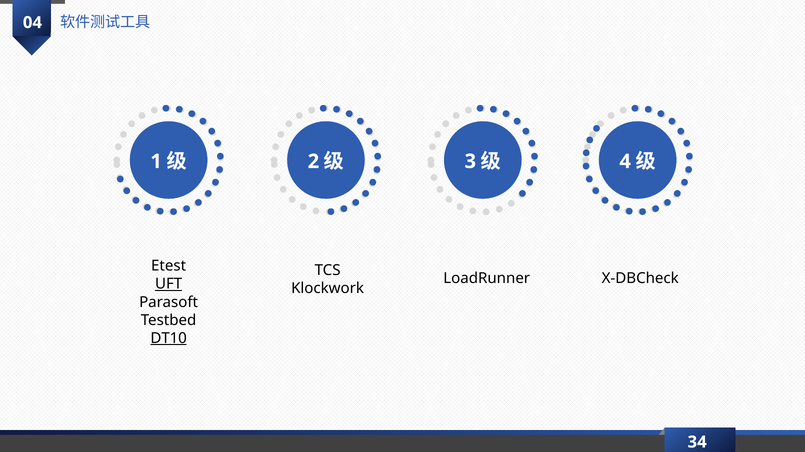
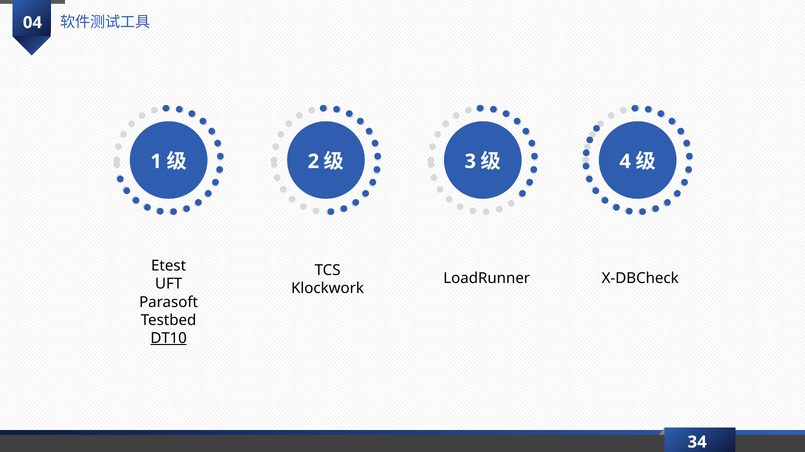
UFT underline: present -> none (169, 284)
